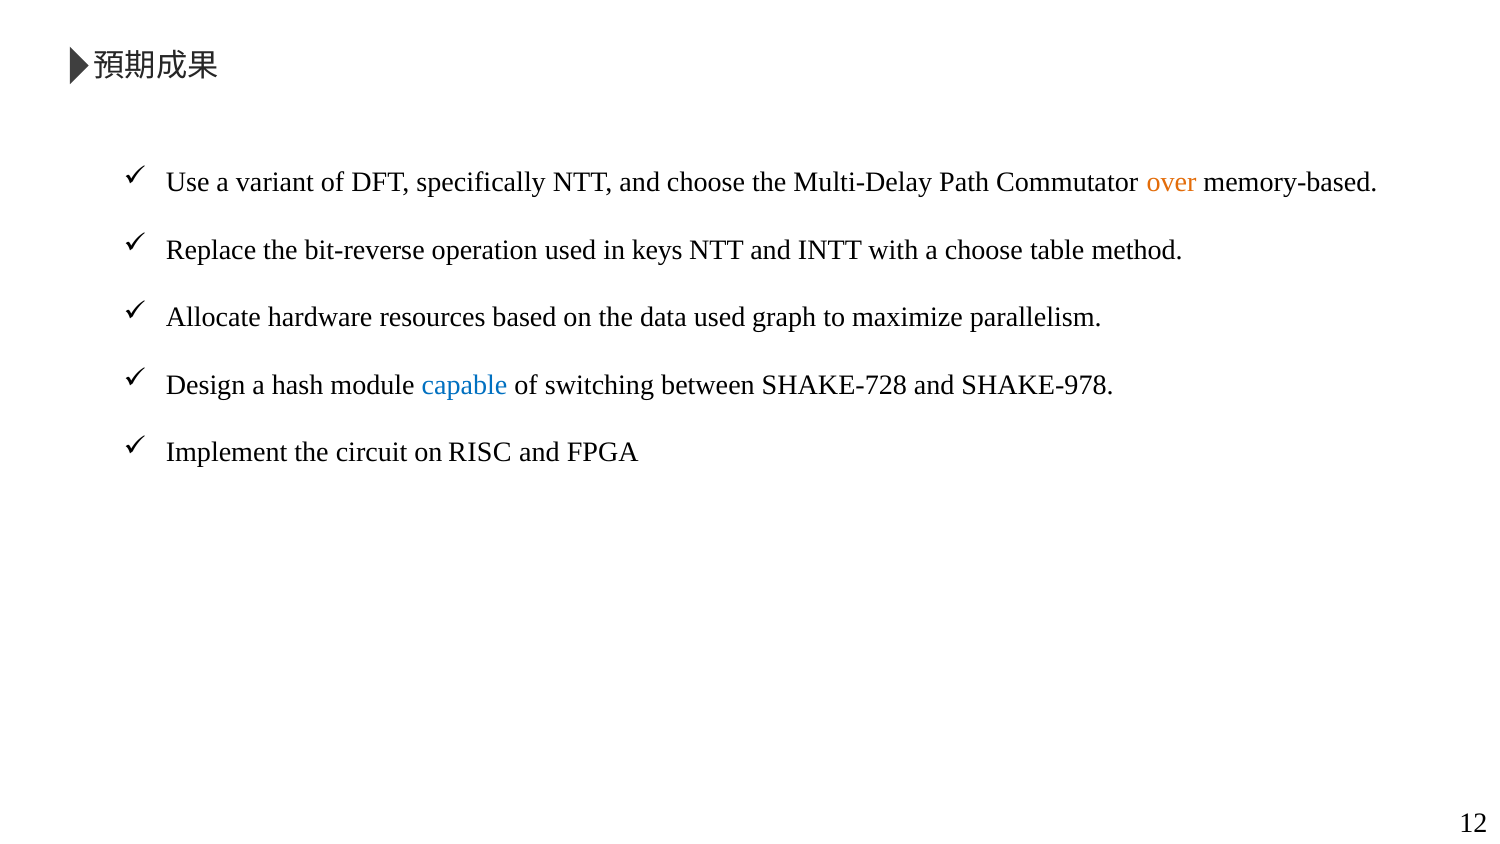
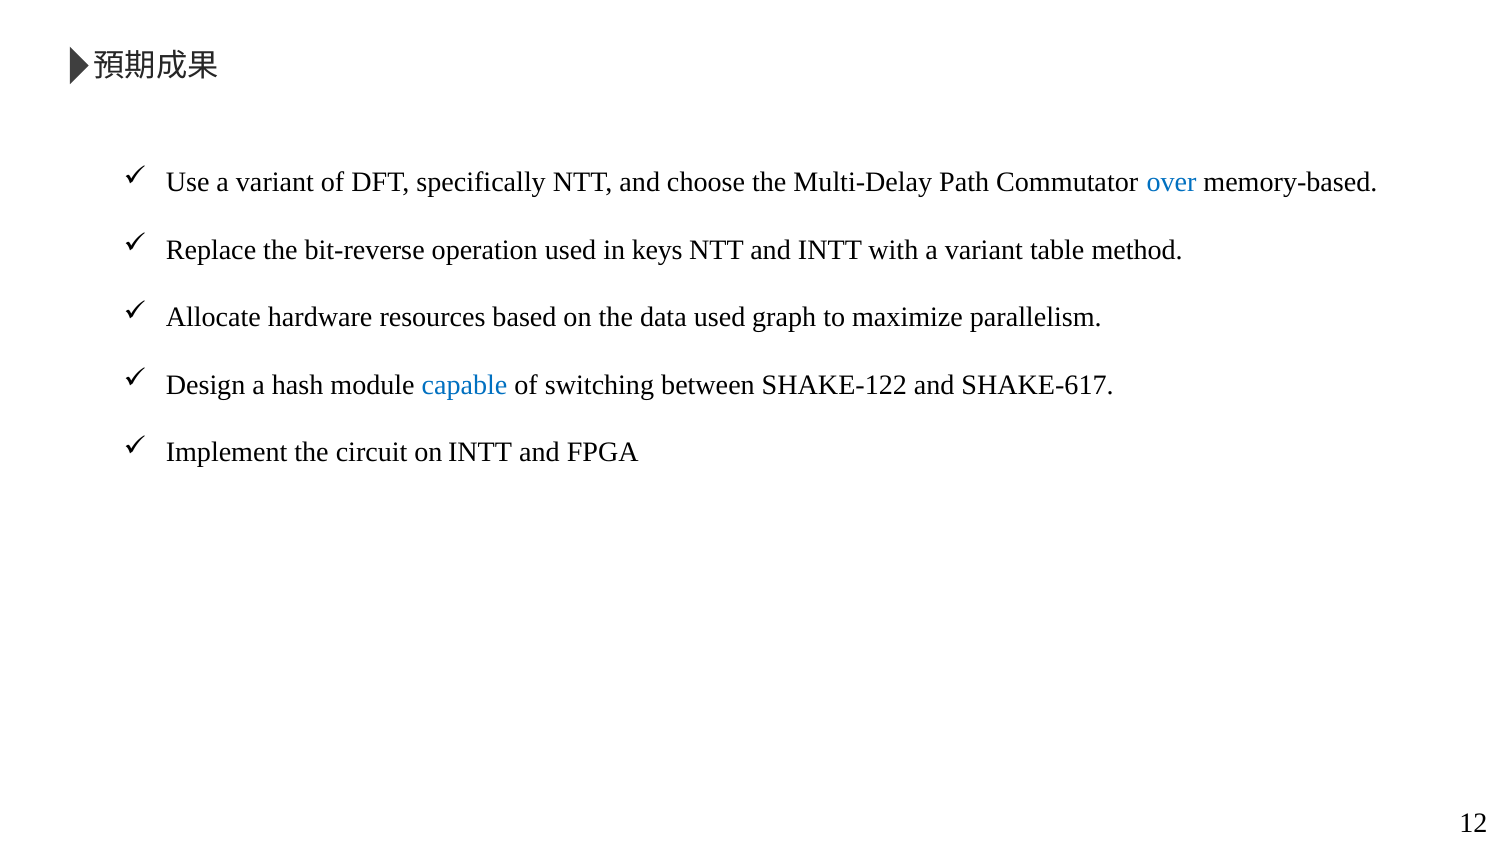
over colour: orange -> blue (1171, 182)
with a choose: choose -> variant (984, 250)
SHAKE-728: SHAKE-728 -> SHAKE-122 (834, 385)
SHAKE-978: SHAKE-978 -> SHAKE-617 (1038, 385)
on RISC: RISC -> INTT (480, 452)
